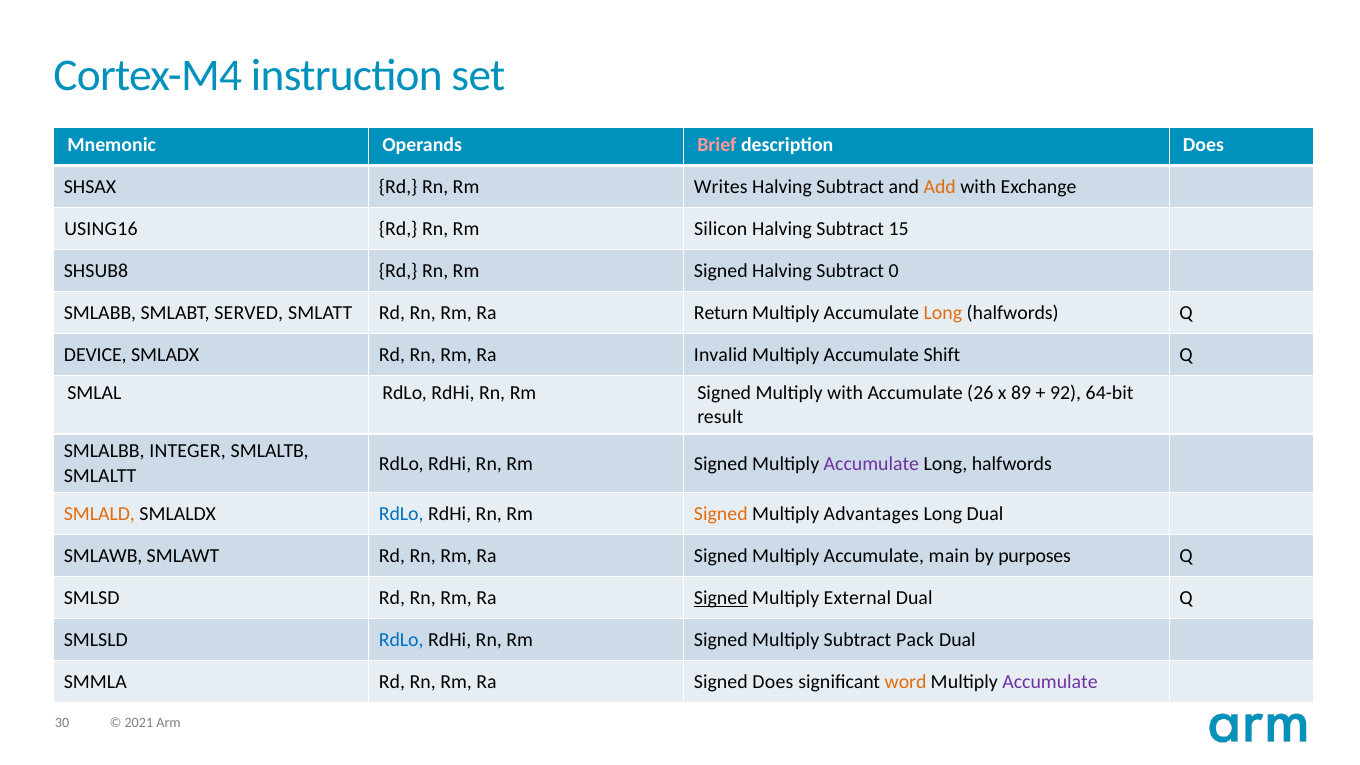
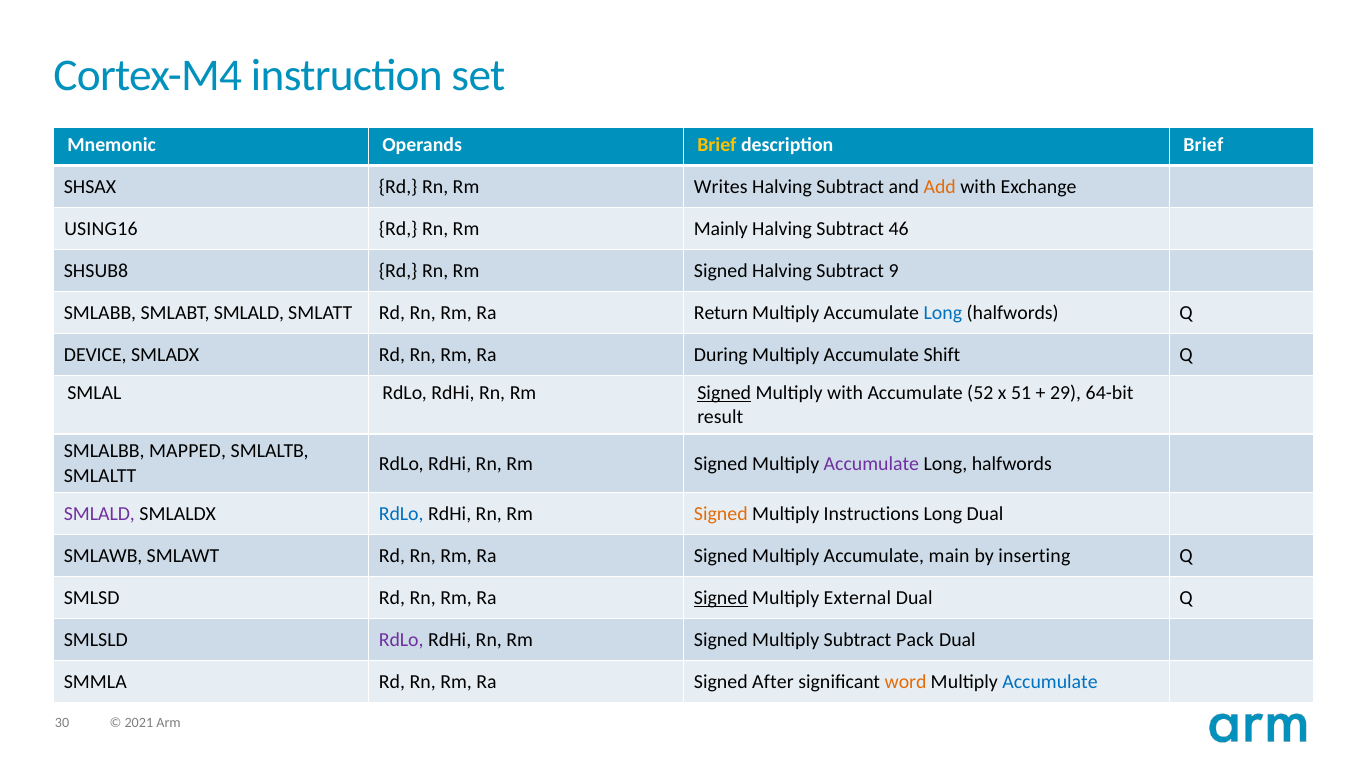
Brief colour: pink -> yellow (717, 145)
description Does: Does -> Brief (1203, 145)
Silicon: Silicon -> Mainly (721, 229)
15: 15 -> 46 (899, 229)
0: 0 -> 9 (894, 271)
SMLABT SERVED: SERVED -> SMLALD (249, 313)
Long colour: orange -> blue (943, 313)
Invalid: Invalid -> During (721, 355)
Signed underline: none -> present (724, 393)
26: 26 -> 52 (980, 393)
89: 89 -> 51 (1021, 393)
92: 92 -> 29 (1066, 393)
INTEGER: INTEGER -> MAPPED (188, 451)
SMLALD colour: orange -> purple (99, 514)
Advantages: Advantages -> Instructions (871, 514)
purposes: purposes -> inserting (1034, 556)
RdLo colour: blue -> purple (401, 640)
Signed Does: Does -> After (773, 682)
Accumulate colour: purple -> blue (1050, 682)
